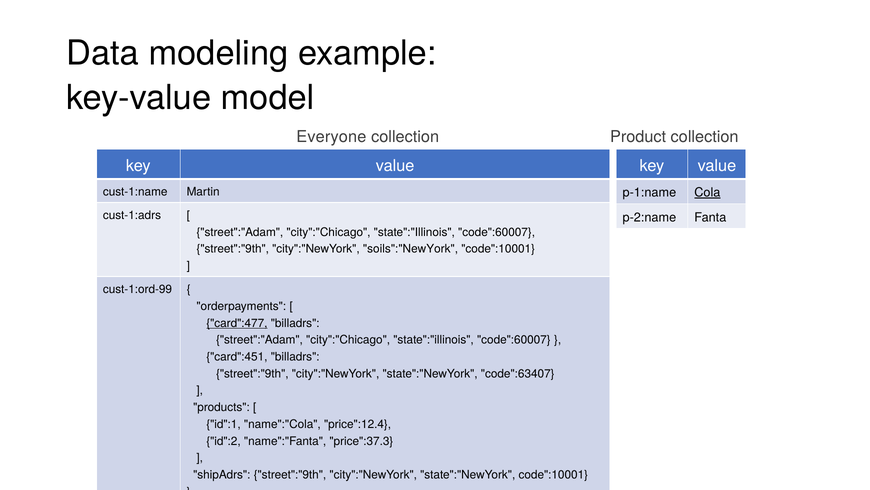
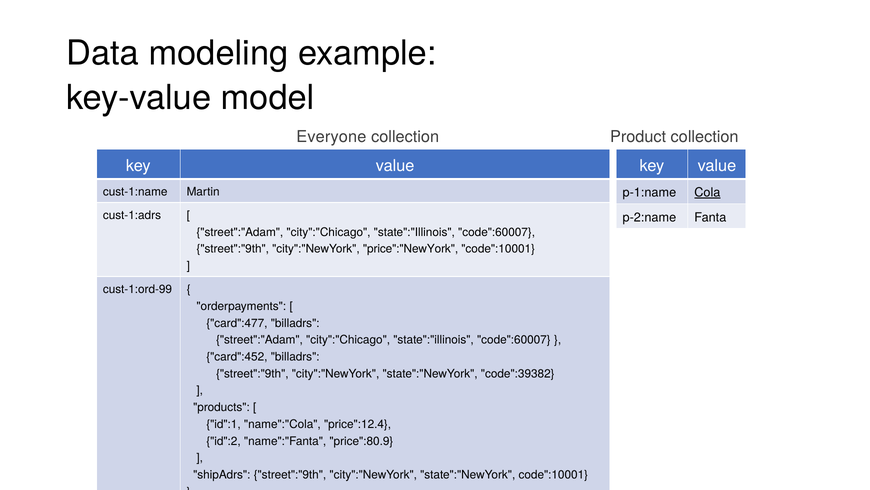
soils":"NewYork: soils":"NewYork -> price":"NewYork (411, 249)
card":477 underline: present -> none (237, 323)
card":451: card":451 -> card":452 (237, 356)
code":63407: code":63407 -> code":39382 (518, 373)
price":37.3: price":37.3 -> price":80.9 (361, 441)
